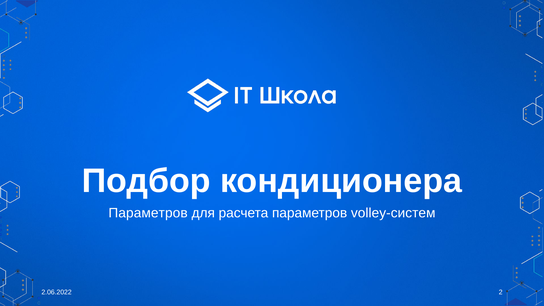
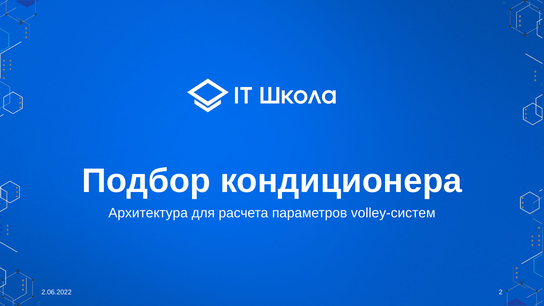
Параметров: Параметров -> Архитектура (148, 213)
